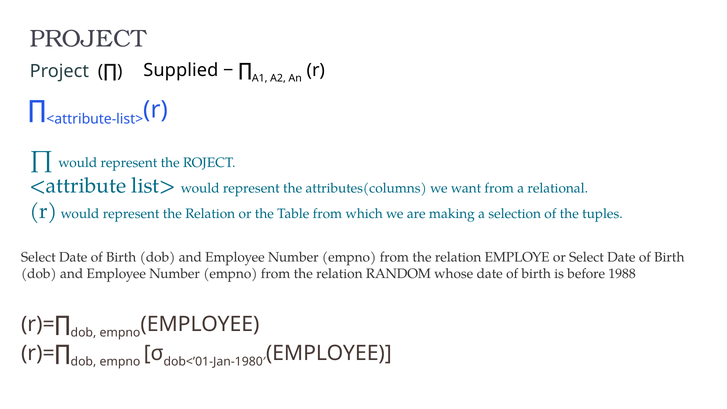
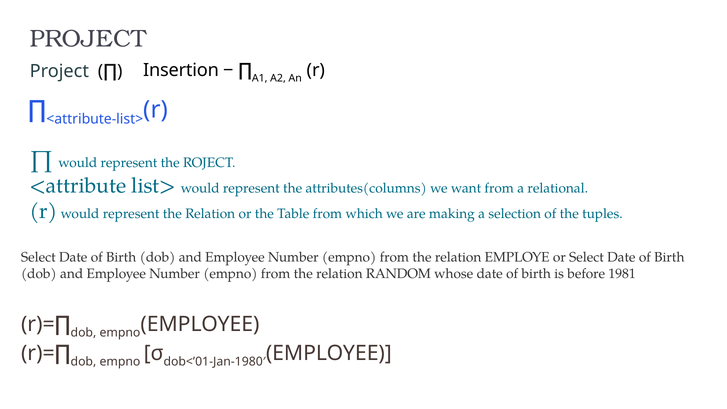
Supplied: Supplied -> Insertion (181, 70)
1988: 1988 -> 1981 (622, 274)
